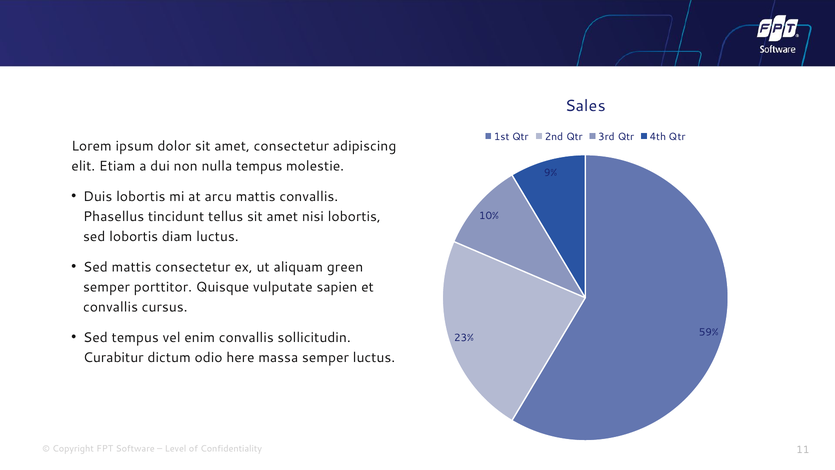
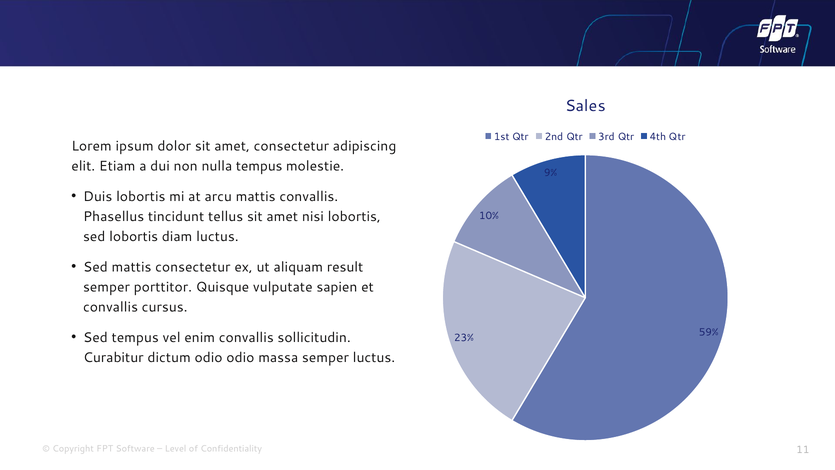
green: green -> result (345, 267)
odio here: here -> odio (240, 357)
